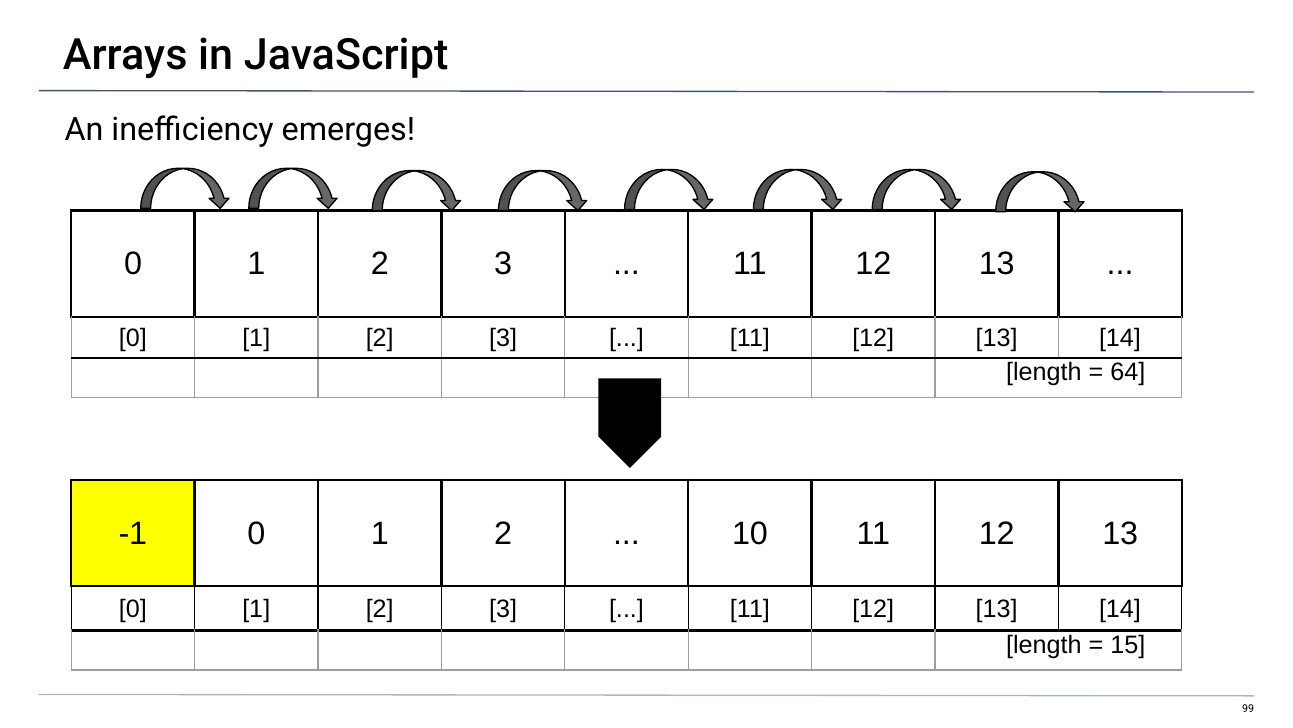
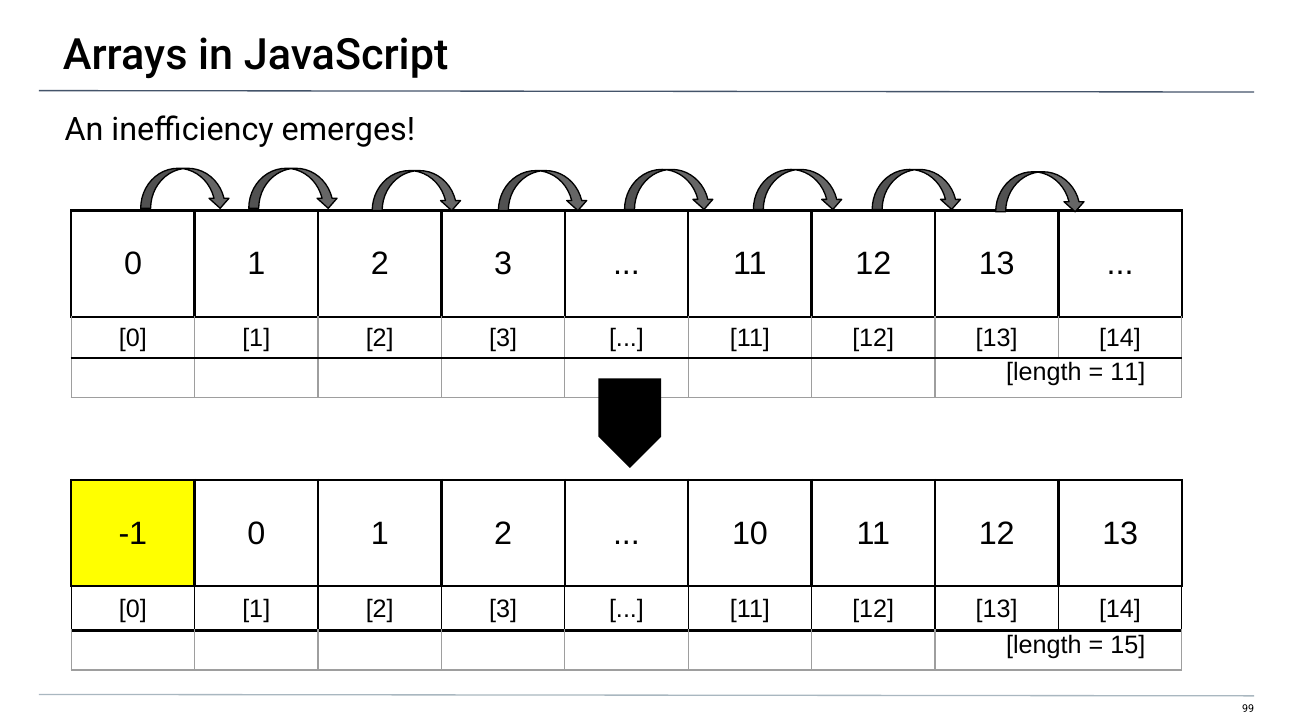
64: 64 -> 11 (1128, 372)
